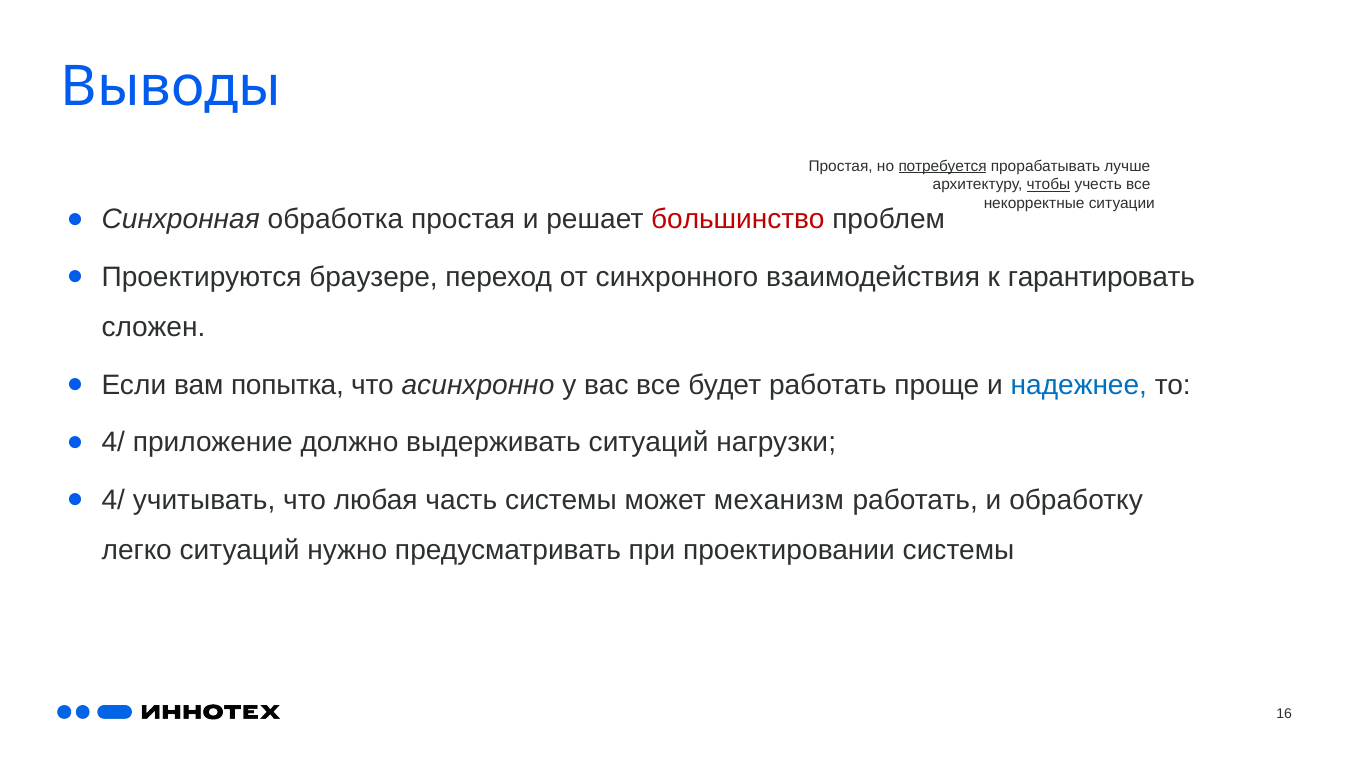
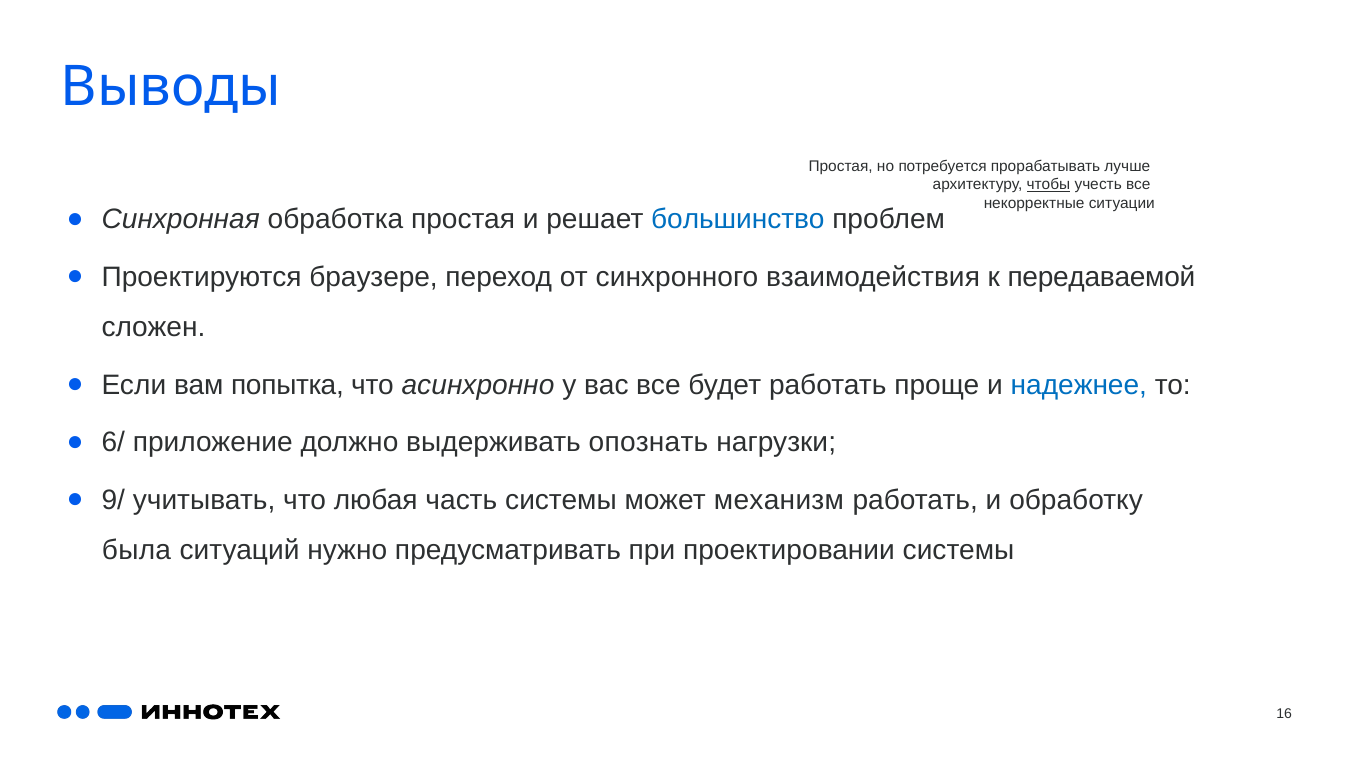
потребуется underline: present -> none (943, 166)
большинство colour: red -> blue (738, 219)
гарантировать: гарантировать -> передаваемой (1101, 277)
4/: 4/ -> 6/ (113, 443)
выдерживать ситуаций: ситуаций -> опознать (649, 443)
4/: 4/ -> 9/ (113, 500)
легко: легко -> была (137, 551)
